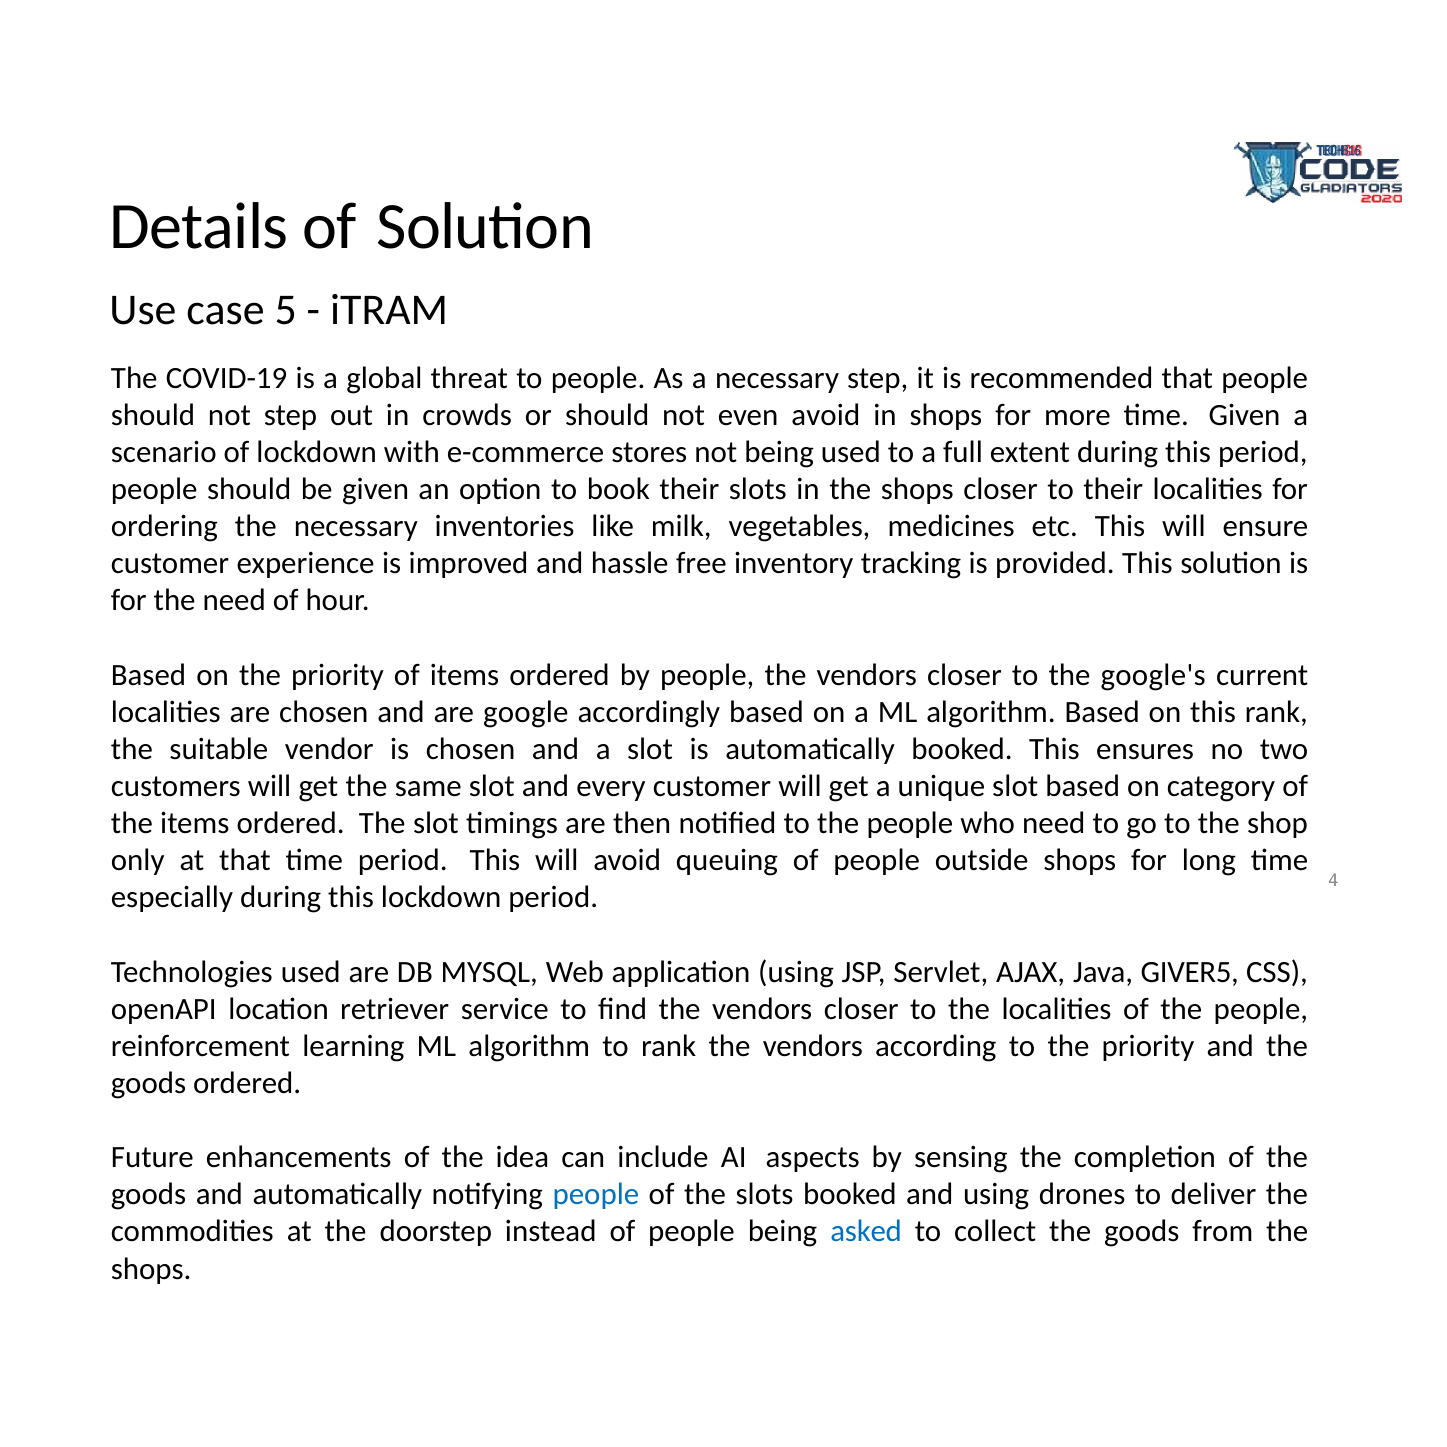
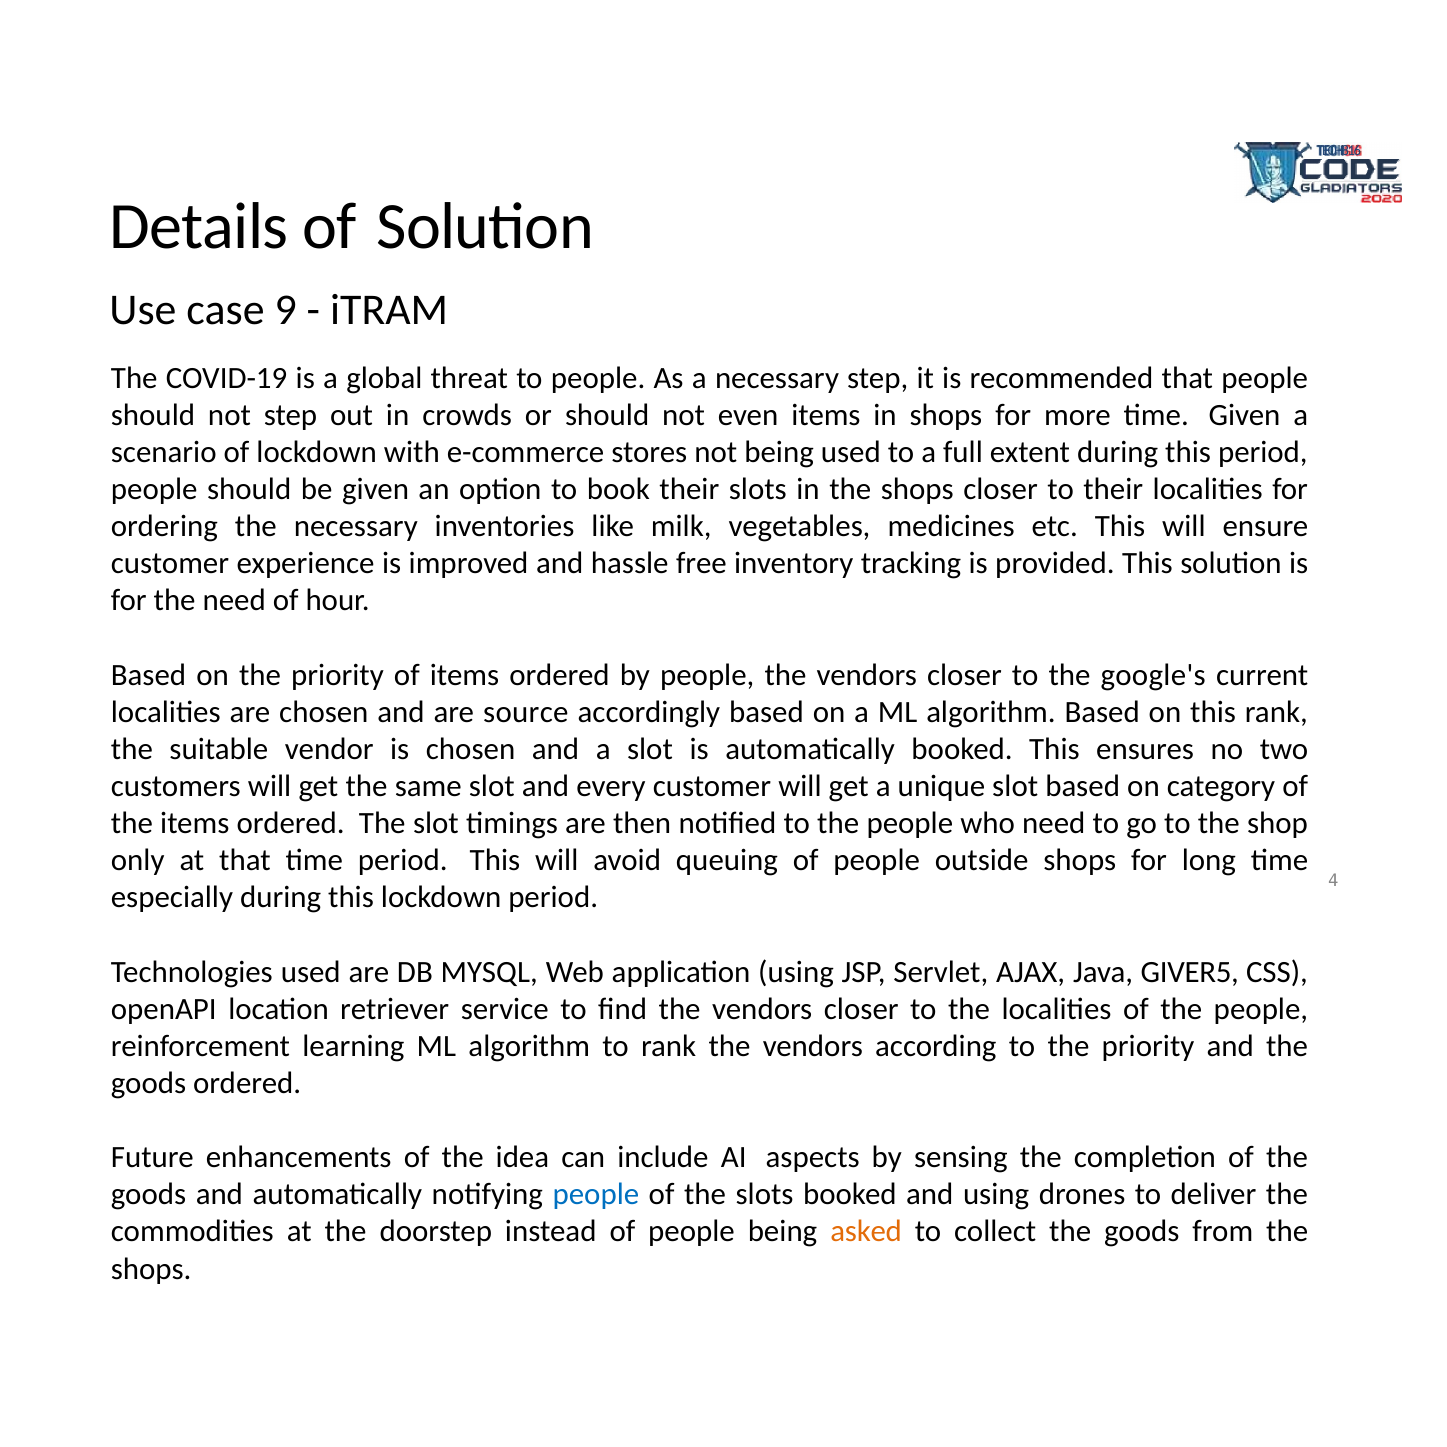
5: 5 -> 9 (286, 310)
even avoid: avoid -> items (826, 415)
google: google -> source (526, 712)
asked colour: blue -> orange (866, 1232)
